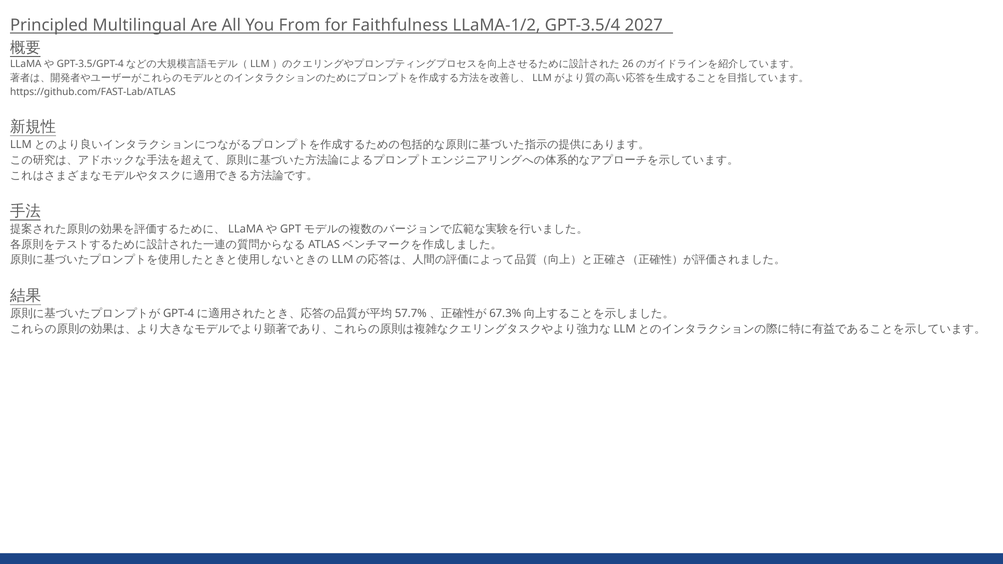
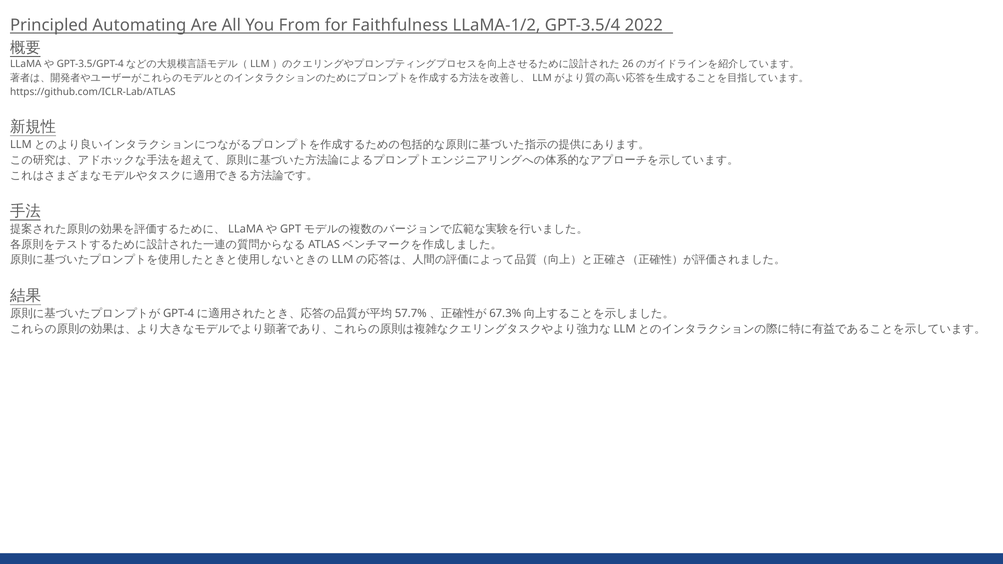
Multilingual: Multilingual -> Automating (139, 25)
2027: 2027 -> 2022 (644, 25)
https://github.com/FAST-Lab/ATLAS: https://github.com/FAST-Lab/ATLAS -> https://github.com/ICLR-Lab/ATLAS (93, 92)
